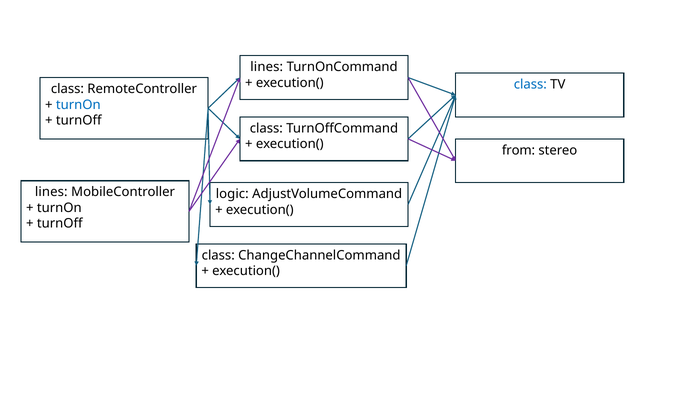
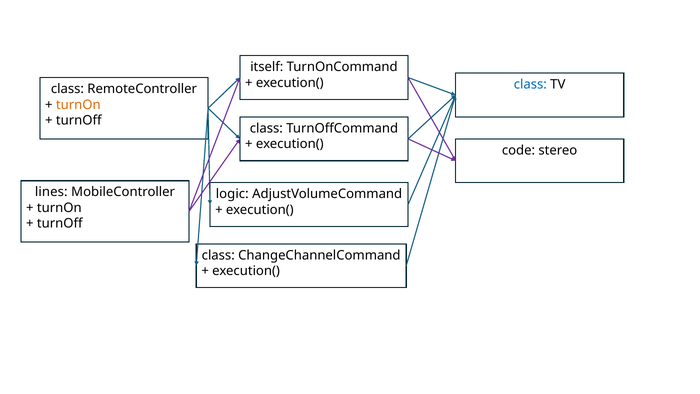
lines: lines -> itself (267, 67)
turnOn colour: blue -> orange (78, 105)
from: from -> code (518, 150)
